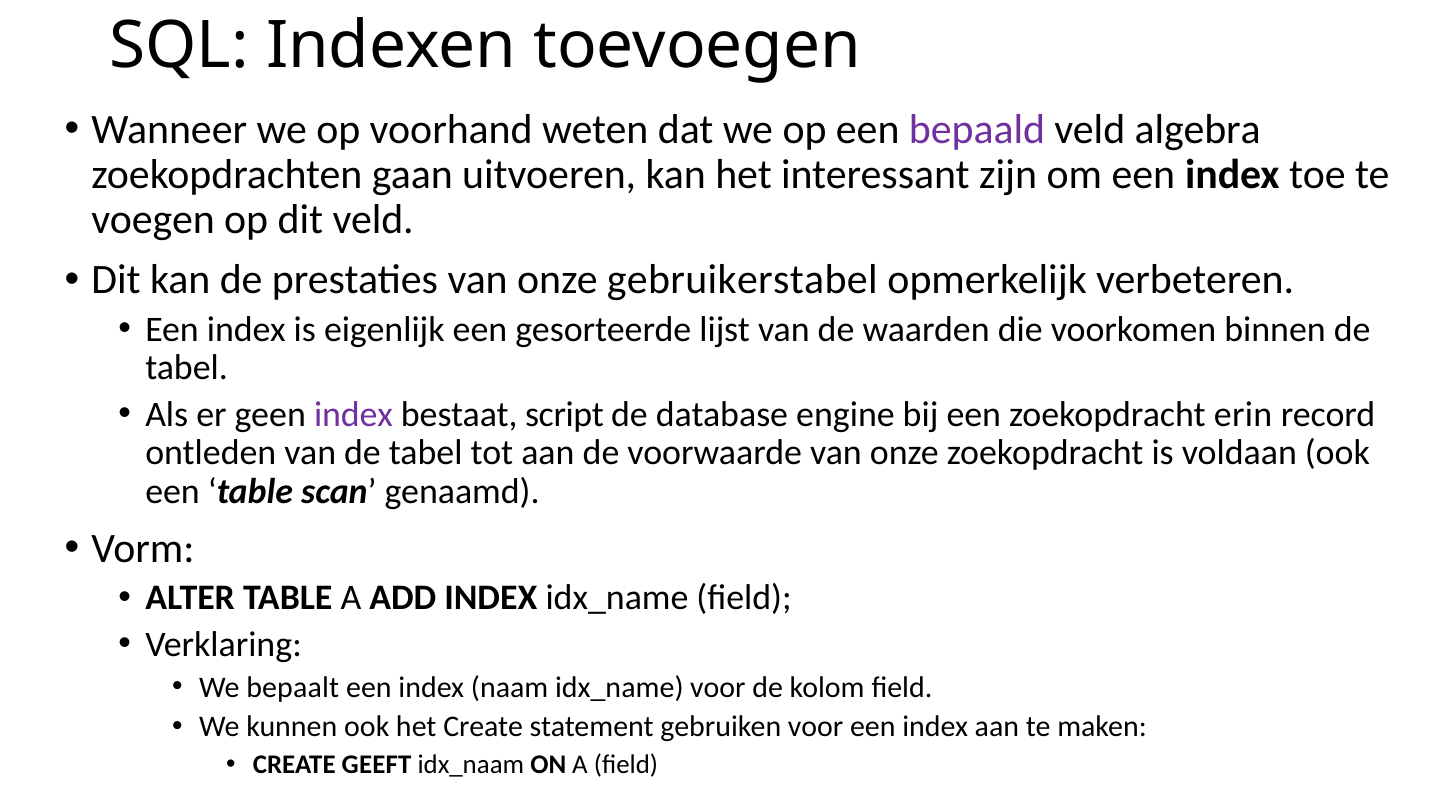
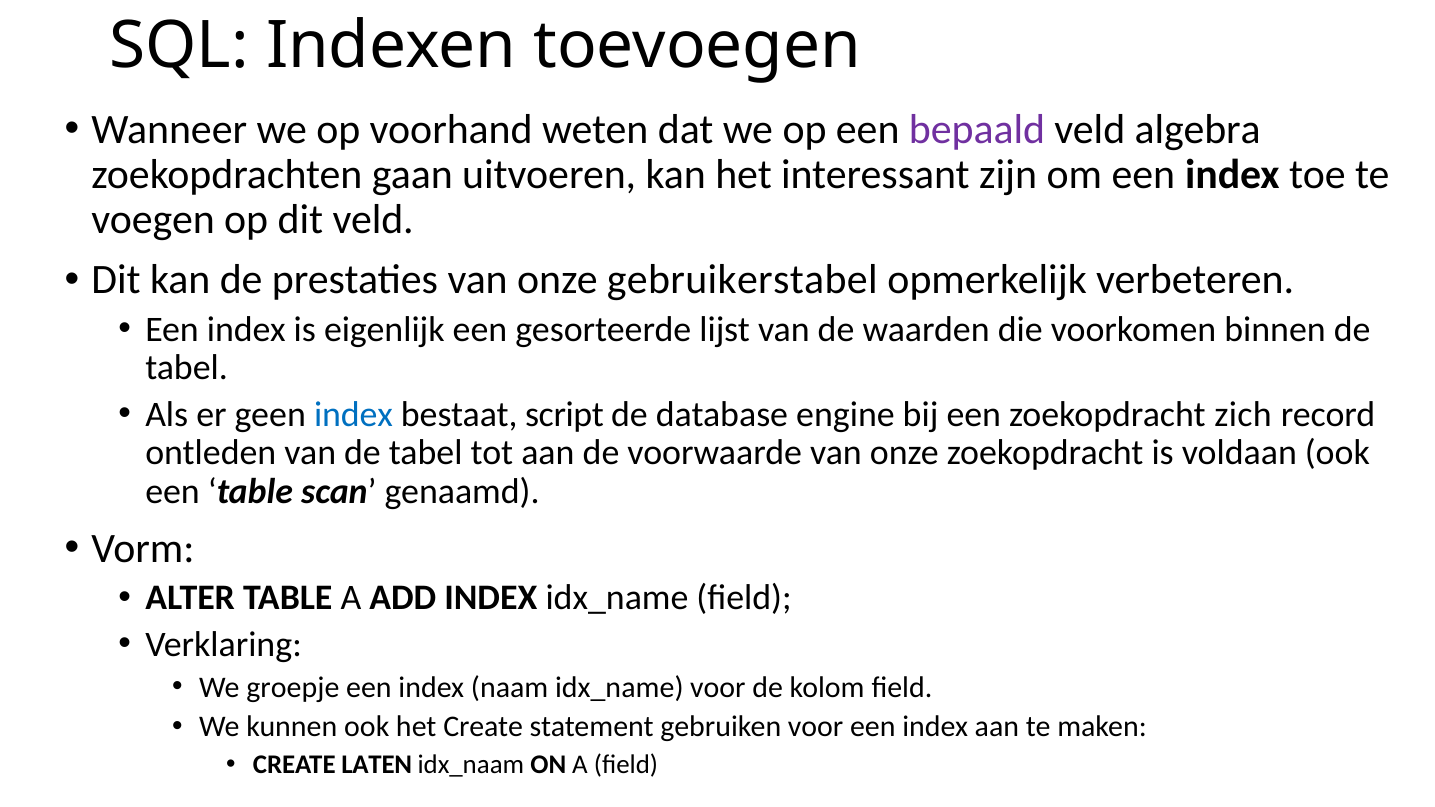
index colour: purple -> blue (353, 414)
erin: erin -> zich (1243, 414)
bepaalt: bepaalt -> groepje (293, 687)
GEEFT: GEEFT -> LATEN (377, 765)
